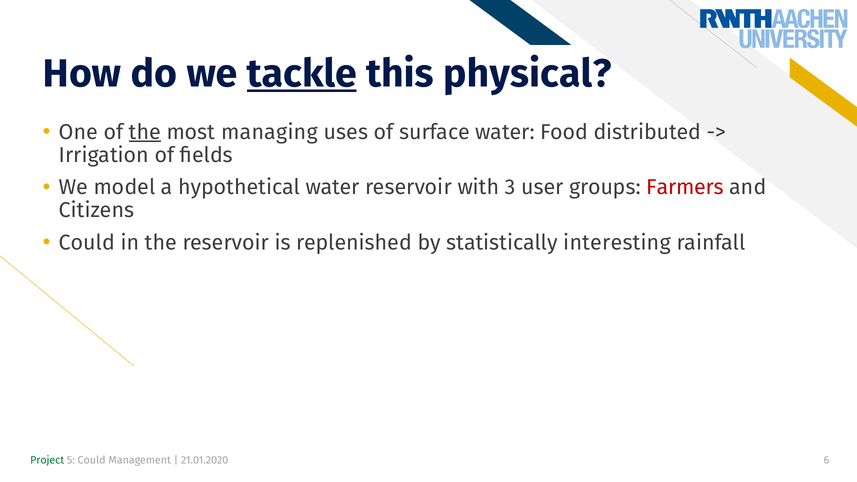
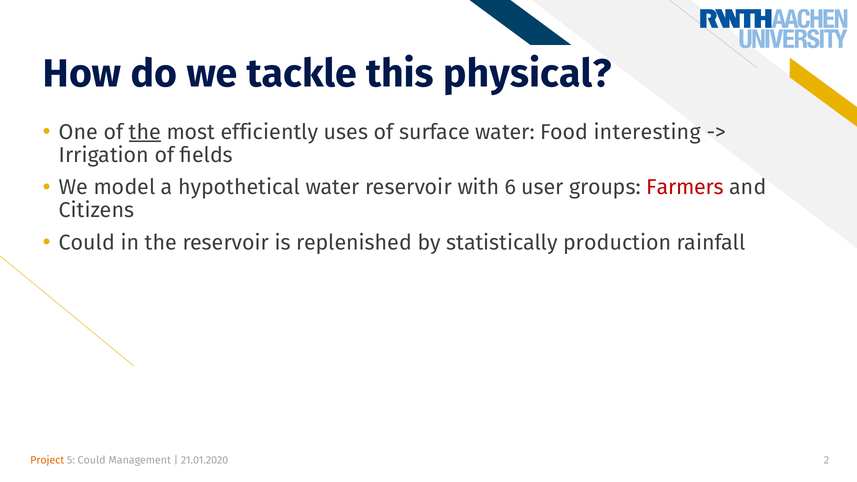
tackle underline: present -> none (302, 74)
managing: managing -> efficiently (269, 132)
distributed: distributed -> interesting (647, 132)
3: 3 -> 6 (510, 187)
interesting: interesting -> production (617, 243)
Project colour: green -> orange (47, 460)
6: 6 -> 2 (826, 460)
